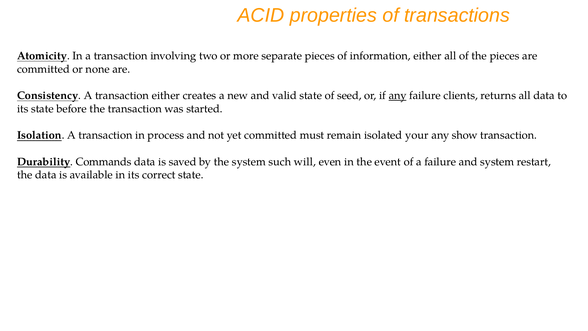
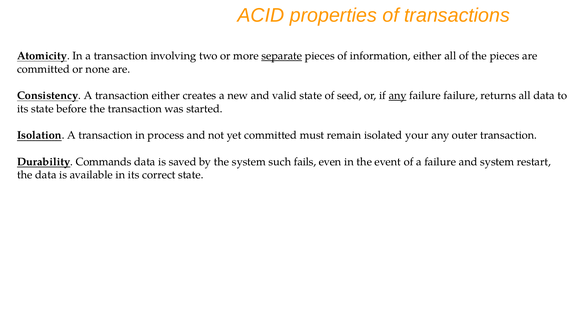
separate underline: none -> present (282, 56)
failure clients: clients -> failure (461, 95)
show: show -> outer (465, 135)
will: will -> fails (305, 162)
